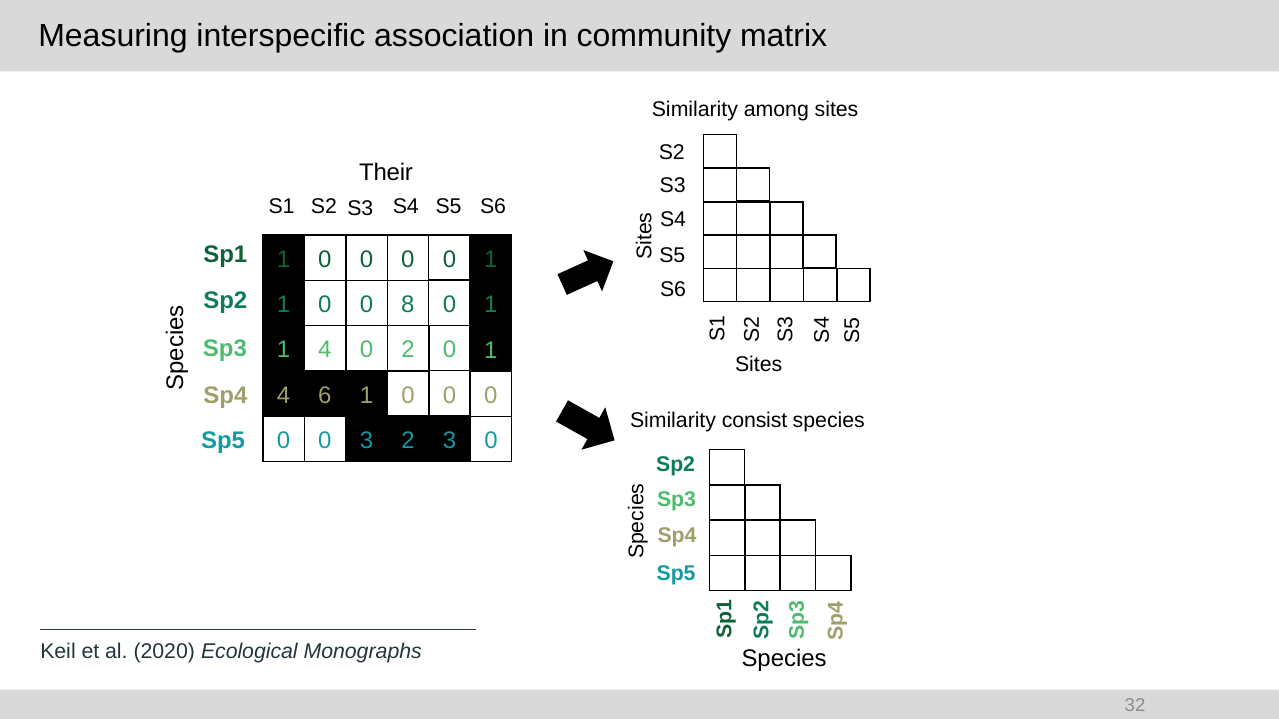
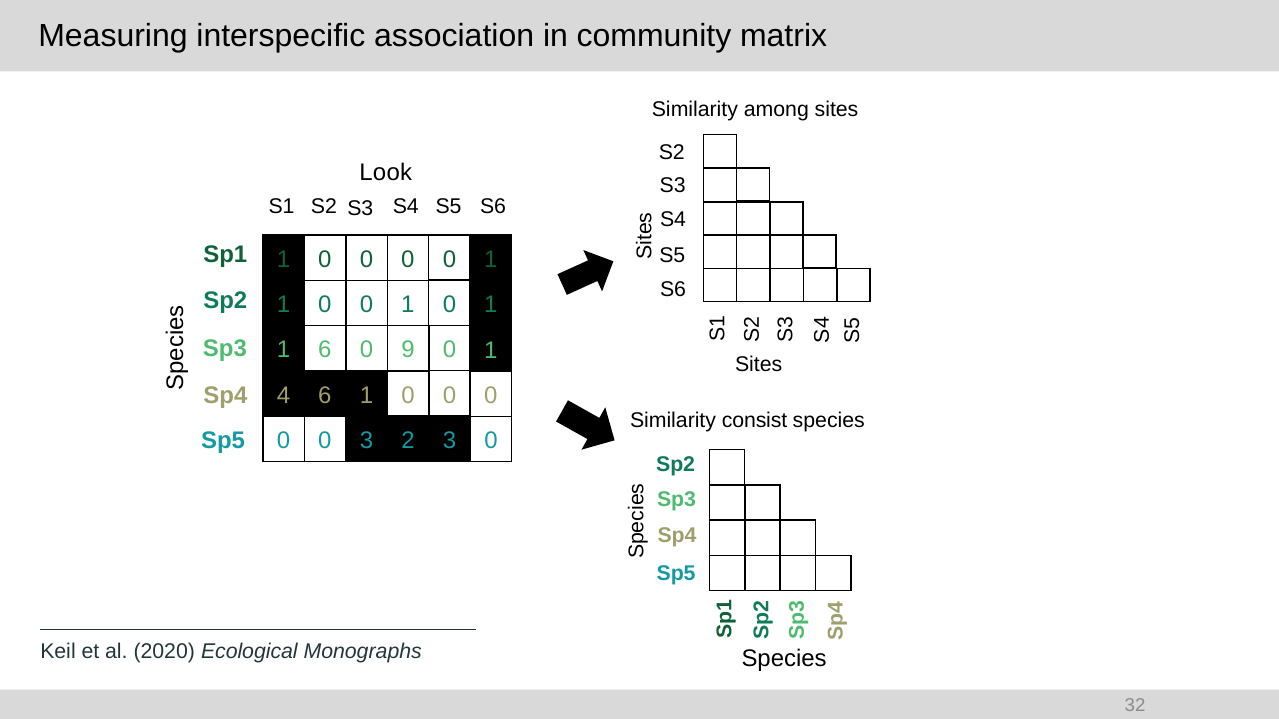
Their: Their -> Look (386, 173)
8: 8 -> 1 (408, 305)
1 4: 4 -> 6 (325, 350)
0 2: 2 -> 9 (408, 350)
